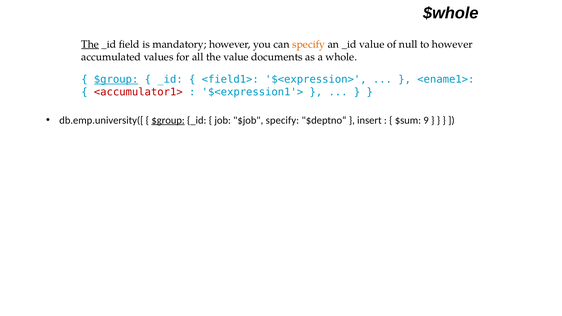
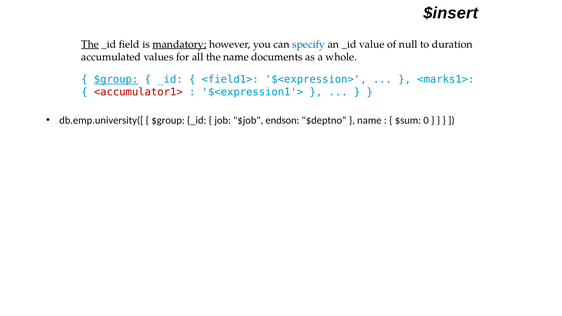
$whole: $whole -> $insert (451, 13)
mandatory underline: none -> present (179, 44)
specify colour: orange -> blue (309, 44)
to however: however -> duration (452, 44)
the value: value -> name (236, 57)
<ename1>: <ename1> -> <marks1> (446, 79)
$group underline: present -> none (168, 120)
$job specify: specify -> endson (282, 120)
insert: insert -> name (369, 120)
9: 9 -> 0 (426, 120)
